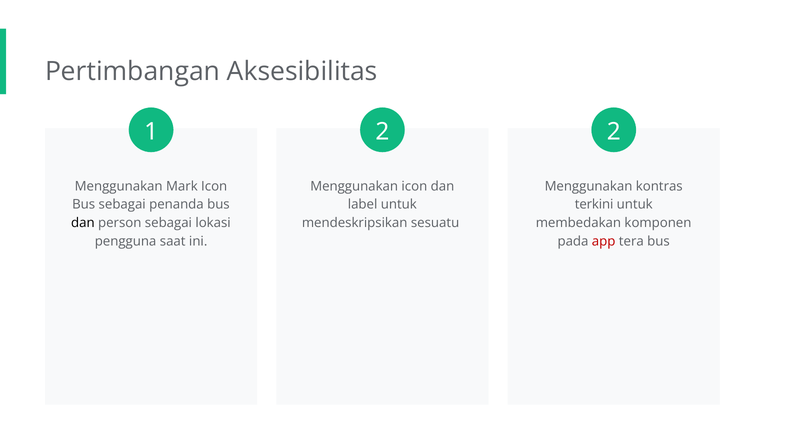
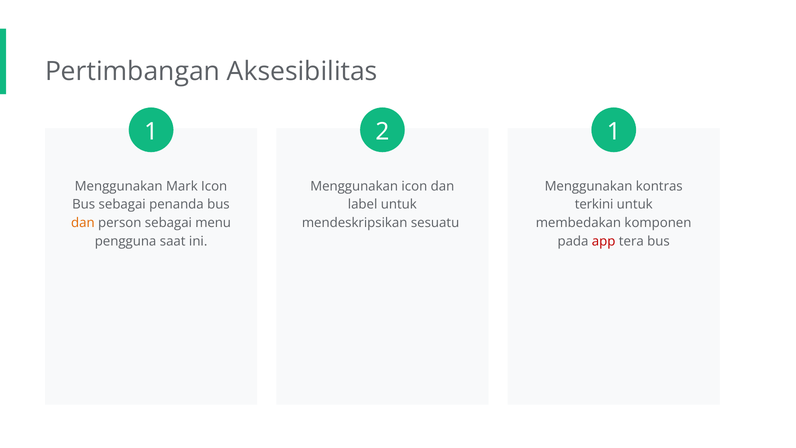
2 2: 2 -> 1 (614, 131)
dan colour: black -> orange (83, 223)
lokasi: lokasi -> menu (213, 223)
